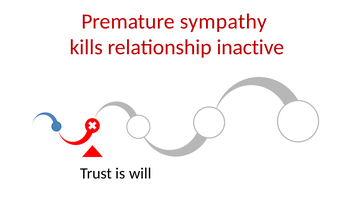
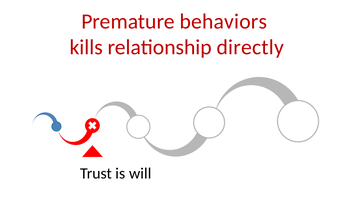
sympathy: sympathy -> behaviors (223, 21)
inactive: inactive -> directly (250, 47)
